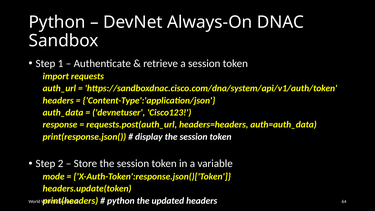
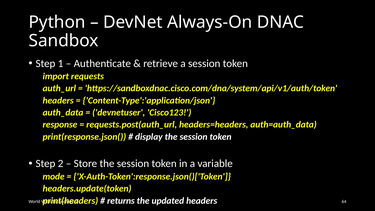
python: python -> returns (121, 201)
